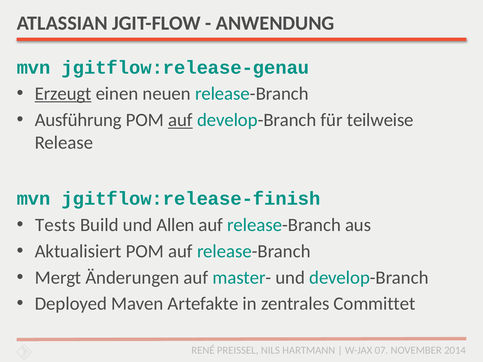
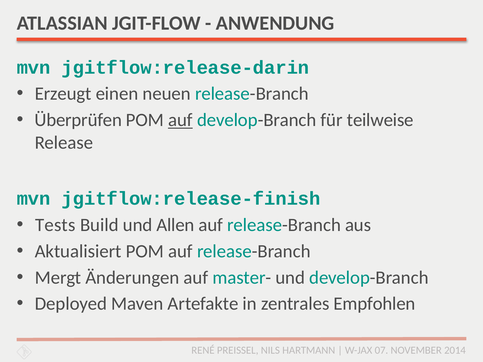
jgitflow:release-genau: jgitflow:release-genau -> jgitflow:release-darin (185, 68)
Erzeugt underline: present -> none (63, 94)
Ausführung: Ausführung -> Überprüfen (78, 120)
Committet: Committet -> Empfohlen (375, 304)
